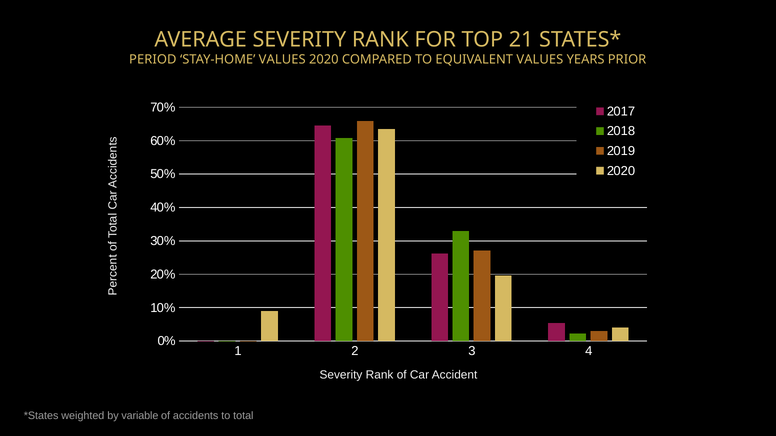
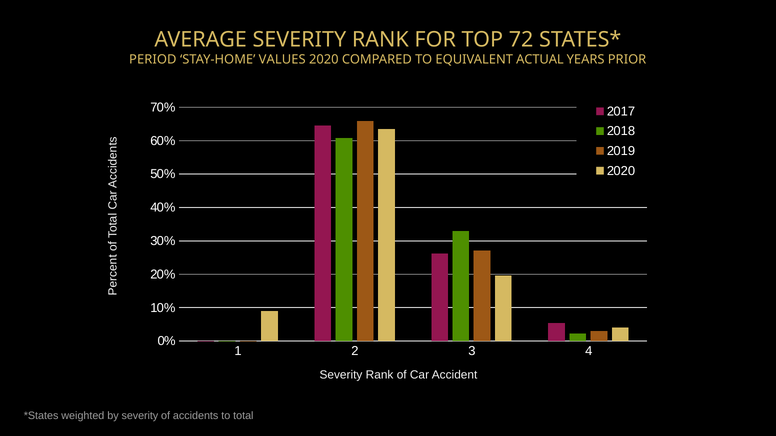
21: 21 -> 72 (521, 40)
EQUIVALENT VALUES: VALUES -> ACTUAL (540, 60)
by variable: variable -> severity (140, 416)
